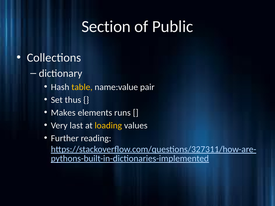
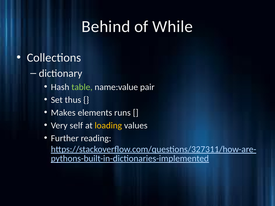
Section: Section -> Behind (106, 27)
Public: Public -> While (173, 27)
table colour: yellow -> light green (82, 87)
last: last -> self (76, 126)
